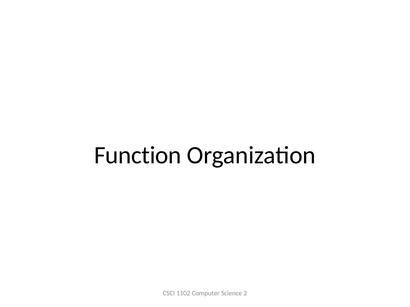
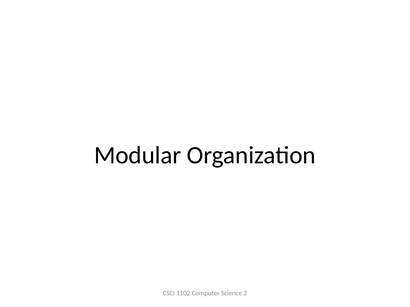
Function: Function -> Modular (138, 156)
